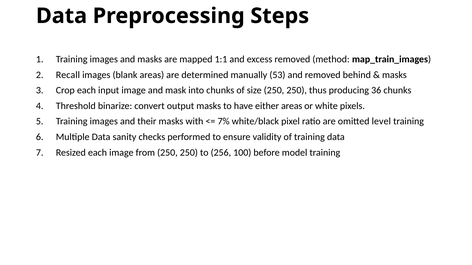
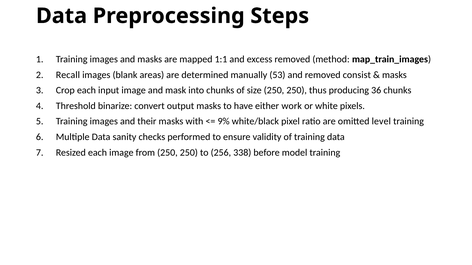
behind: behind -> consist (357, 75)
either areas: areas -> work (292, 106)
7%: 7% -> 9% (224, 122)
100: 100 -> 338 (242, 153)
